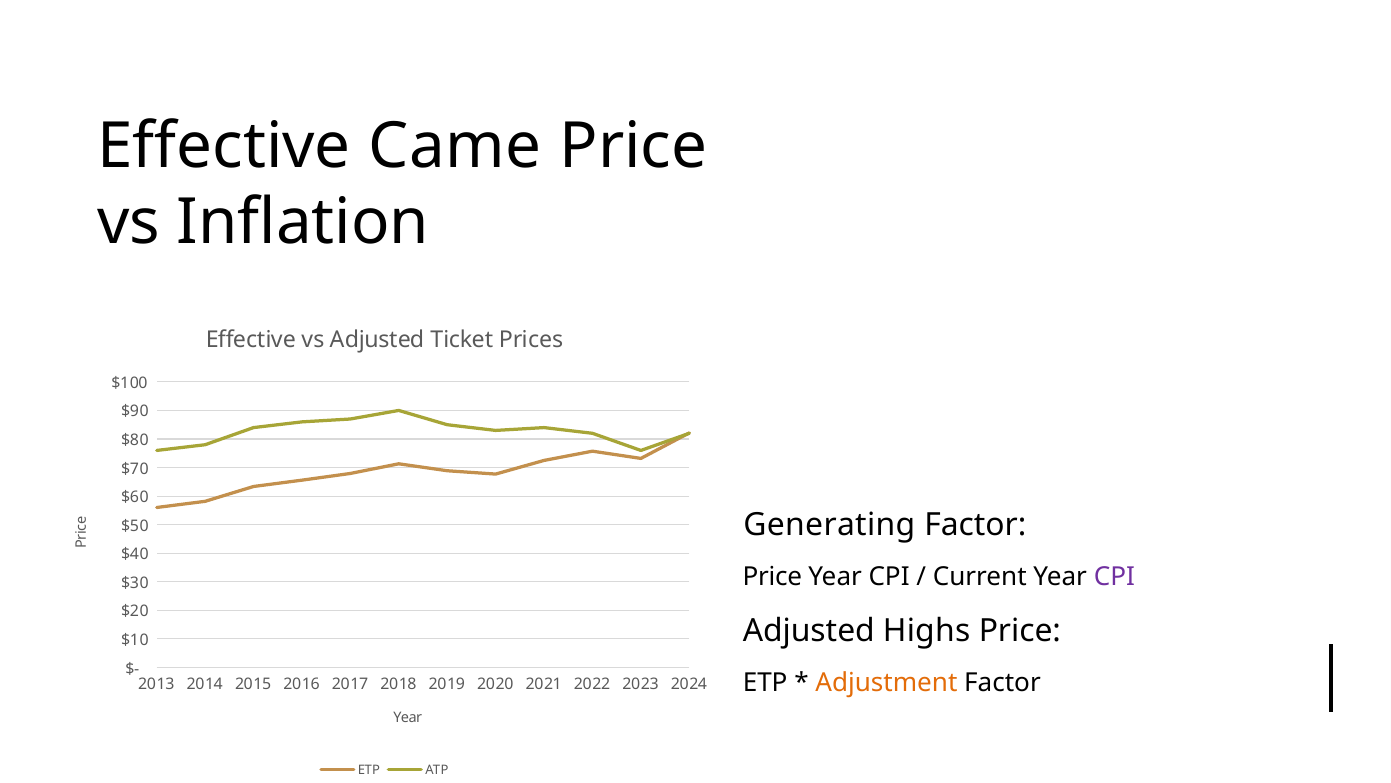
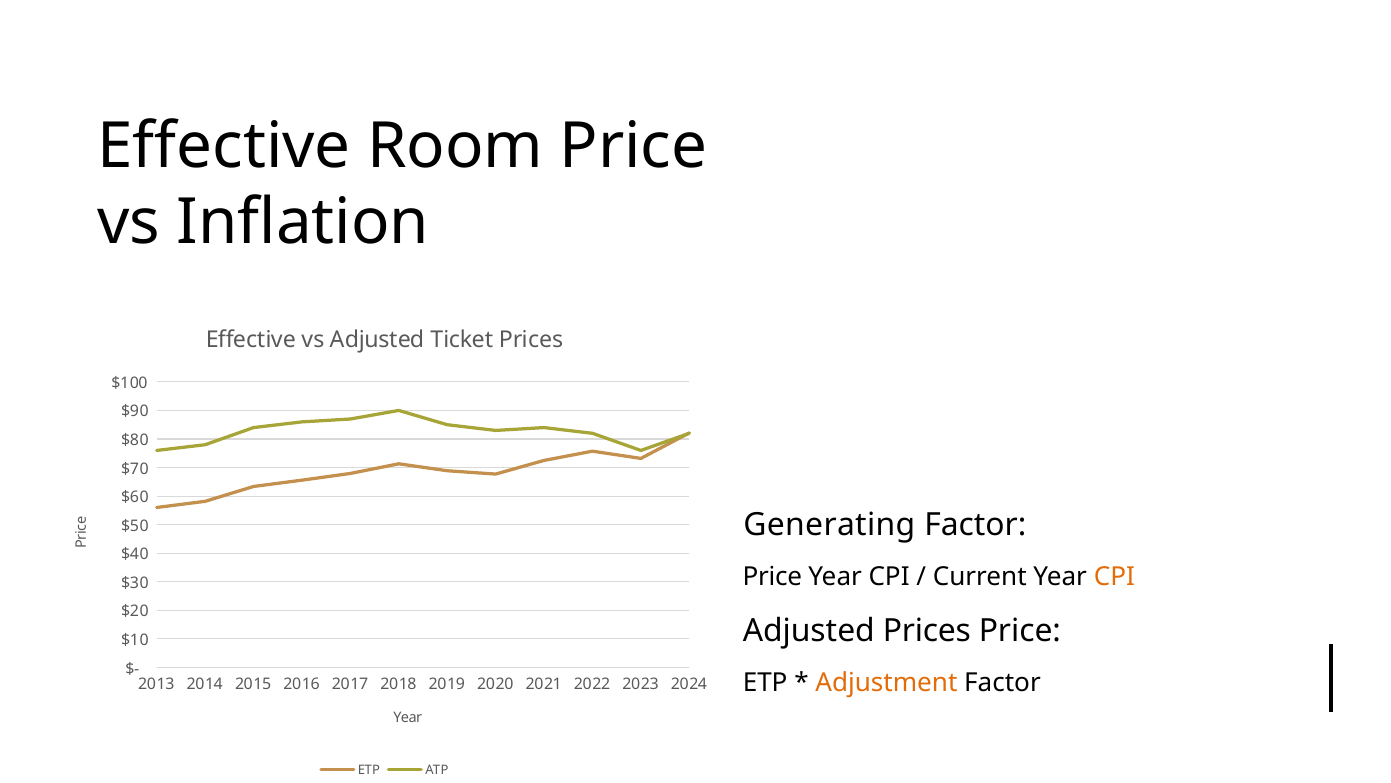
Came: Came -> Room (455, 146)
CPI colour: purple -> orange (1114, 577)
Adjusted Highs: Highs -> Prices (927, 630)
